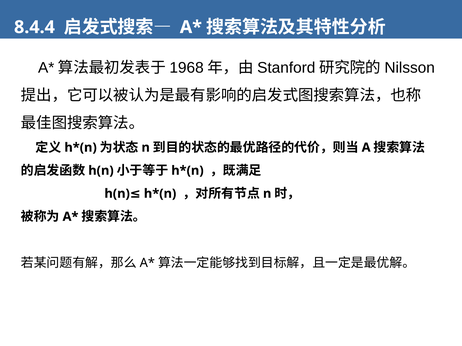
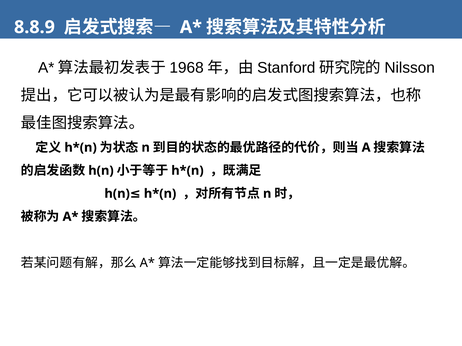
8.4.4: 8.4.4 -> 8.8.9 (34, 27)
